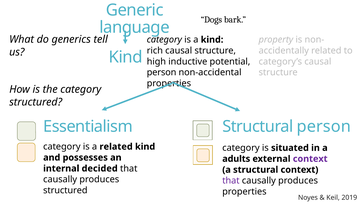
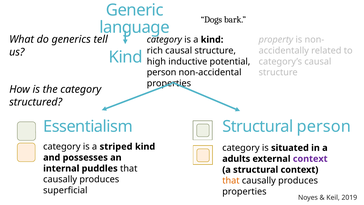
a related: related -> striped (116, 146)
decided: decided -> puddles (100, 168)
that colour: purple -> orange (231, 180)
structured: structured -> superficial (65, 190)
